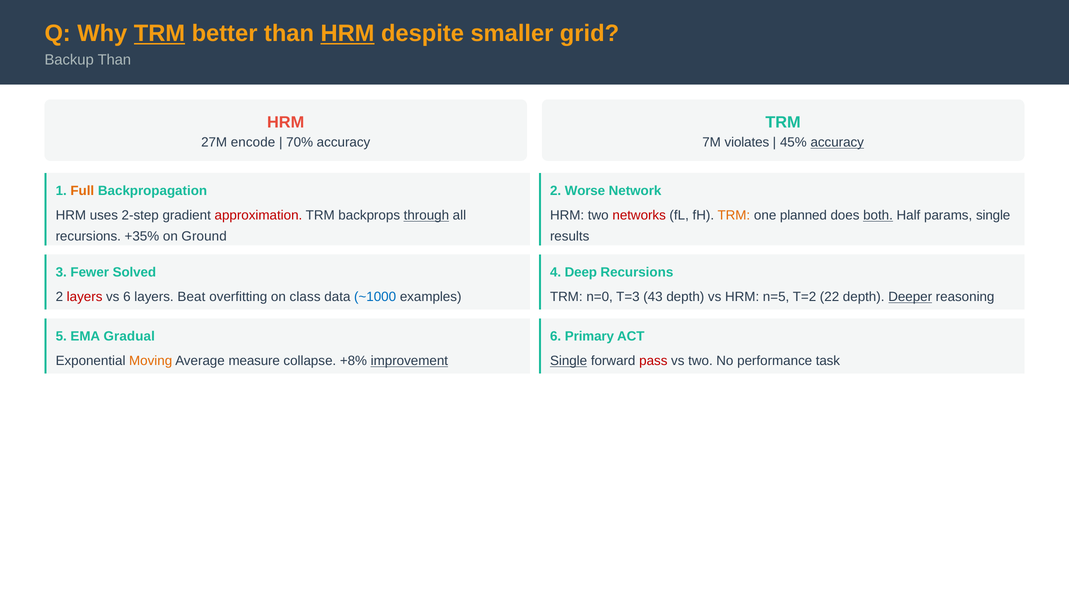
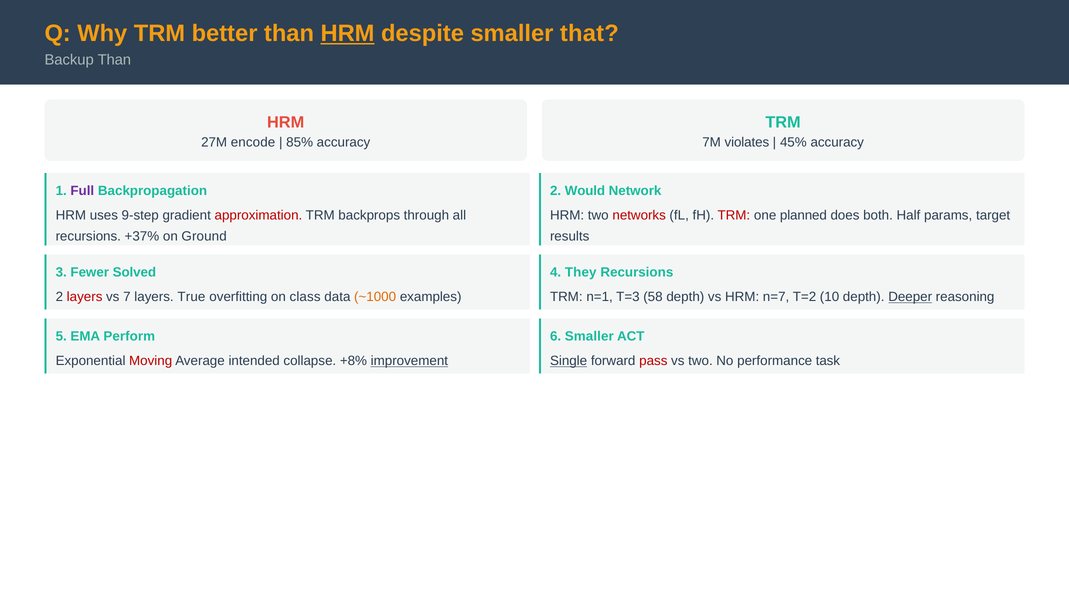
TRM underline: present -> none (159, 34)
grid: grid -> that (589, 34)
70%: 70% -> 85% (300, 143)
accuracy underline: present -> none (837, 143)
Full colour: orange -> purple (82, 191)
Worse: Worse -> Would (585, 191)
2-step: 2-step -> 9-step (140, 216)
through underline: present -> none (426, 216)
TRM colour: orange -> red (734, 216)
both underline: present -> none (878, 216)
params single: single -> target (993, 216)
+35%: +35% -> +37% (142, 237)
Deep: Deep -> They (581, 272)
vs 6: 6 -> 7 (127, 297)
Beat: Beat -> True (191, 297)
~1000 colour: blue -> orange (375, 297)
n=0: n=0 -> n=1 (600, 297)
43: 43 -> 58 (653, 297)
n=5: n=5 -> n=7 (776, 297)
22: 22 -> 10 (830, 297)
Gradual: Gradual -> Perform (129, 336)
6 Primary: Primary -> Smaller (589, 336)
Moving colour: orange -> red (151, 361)
measure: measure -> intended (254, 361)
